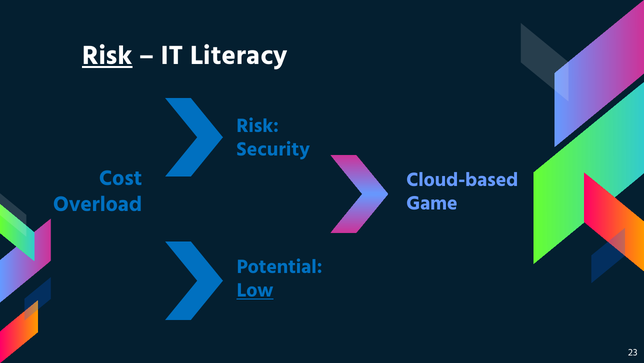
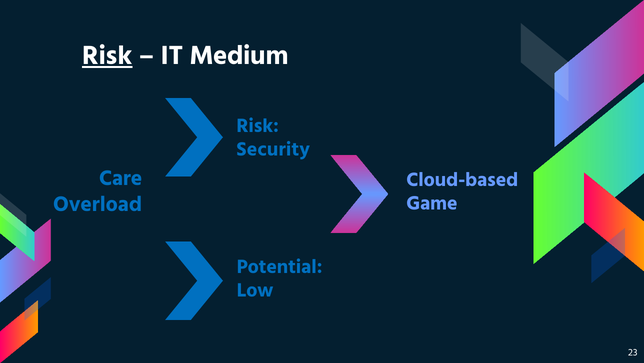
Literacy: Literacy -> Medium (239, 55)
Cost: Cost -> Care (121, 178)
Low underline: present -> none (255, 290)
